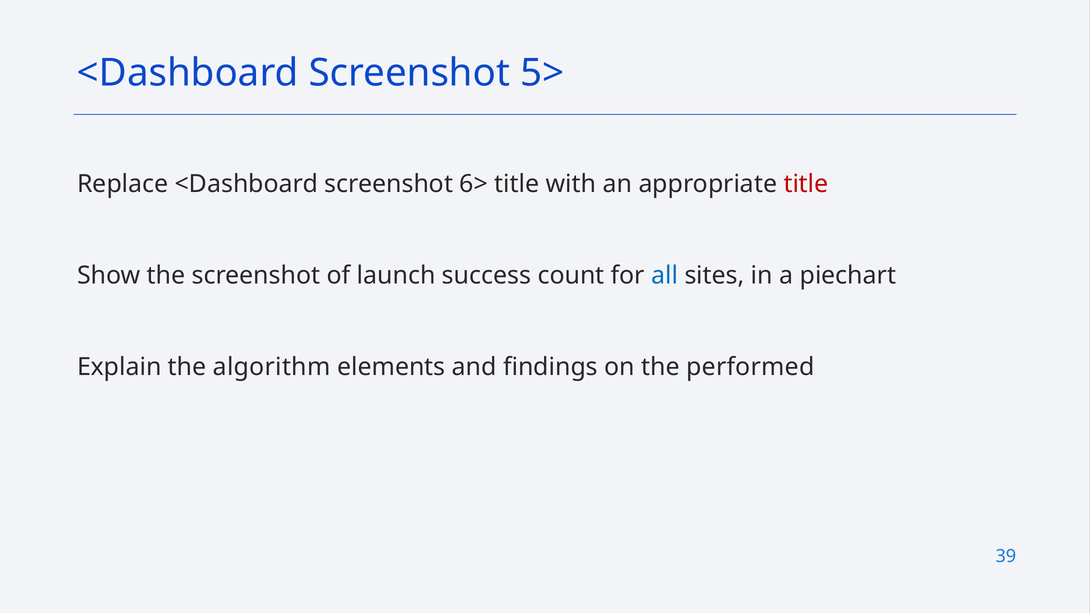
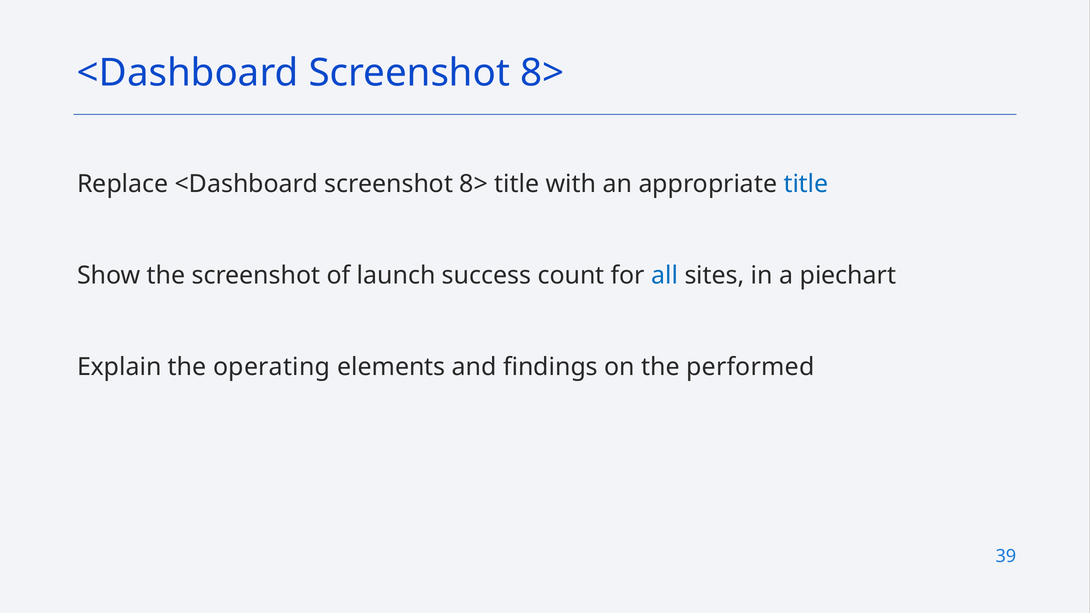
5>: 5> -> 8> (542, 73)
Replace <Dashboard screenshot 6>: 6> -> 8> (474, 184)
title colour: red -> blue (806, 184)
algorithm: algorithm -> operating (272, 367)
